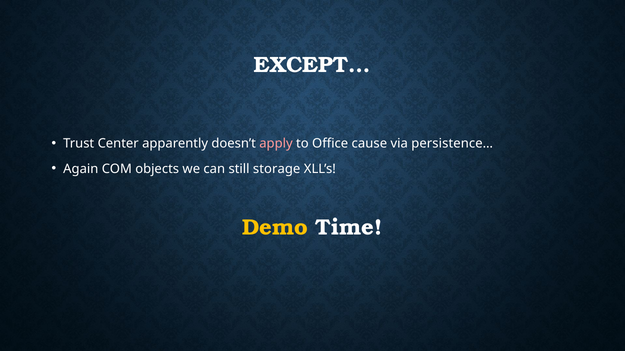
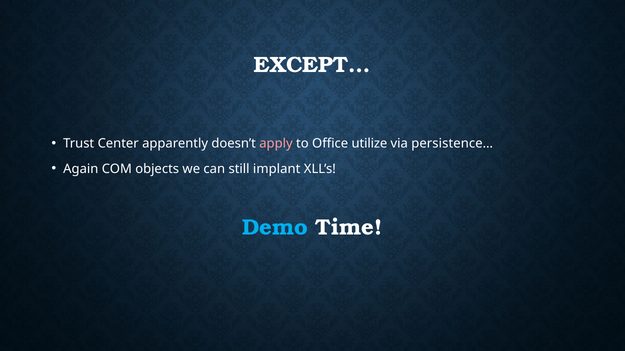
cause: cause -> utilize (369, 144)
storage: storage -> implant (277, 169)
Demo colour: yellow -> light blue (275, 228)
